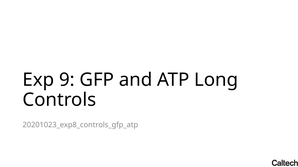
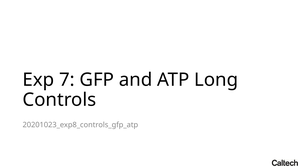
9: 9 -> 7 (67, 80)
